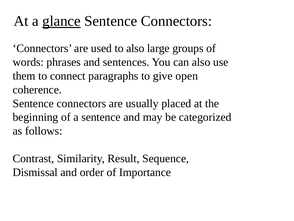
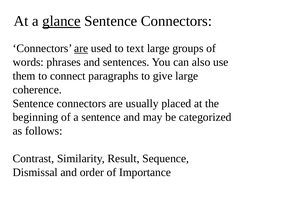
are underline: none -> present (81, 48)
to also: also -> text (135, 48)
give open: open -> large (187, 76)
